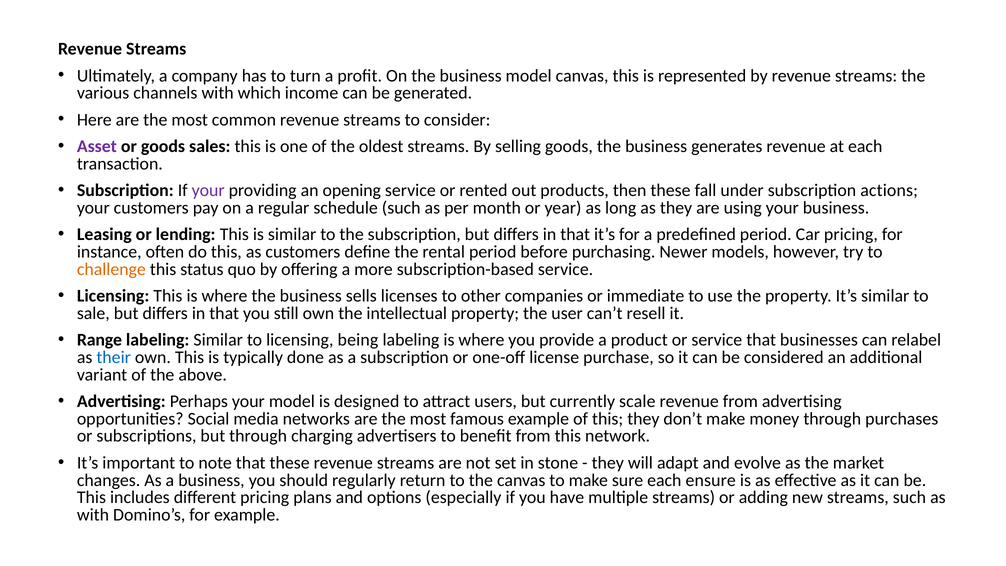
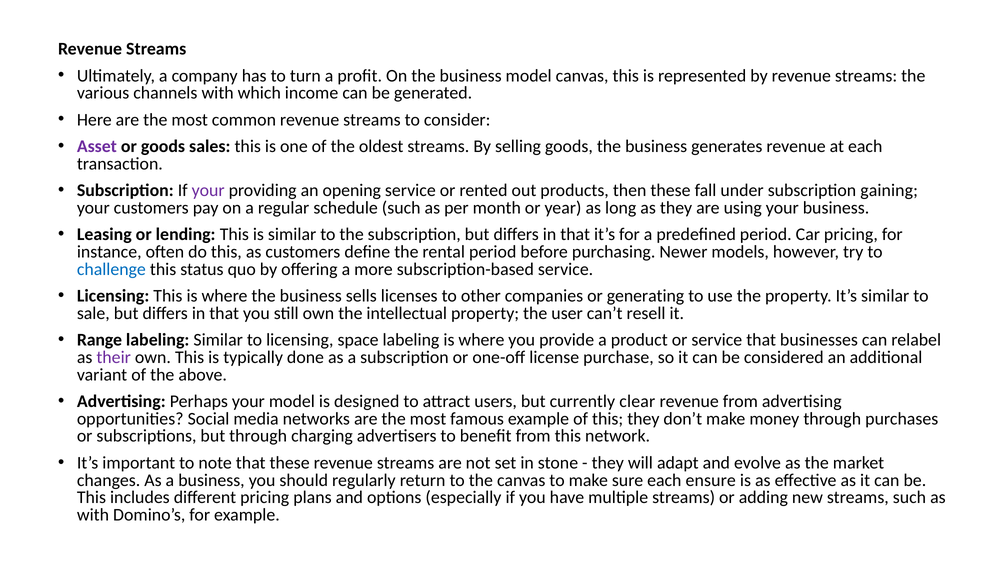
actions: actions -> gaining (889, 190)
challenge colour: orange -> blue (111, 269)
immediate: immediate -> generating (645, 296)
being: being -> space (358, 340)
their colour: blue -> purple (114, 357)
scale: scale -> clear (637, 401)
